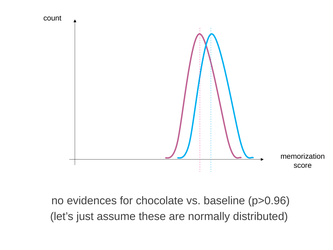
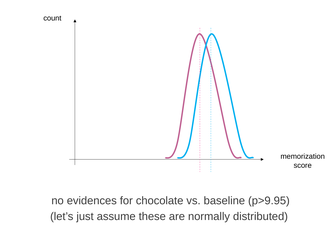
p>0.96: p>0.96 -> p>9.95 (269, 201)
